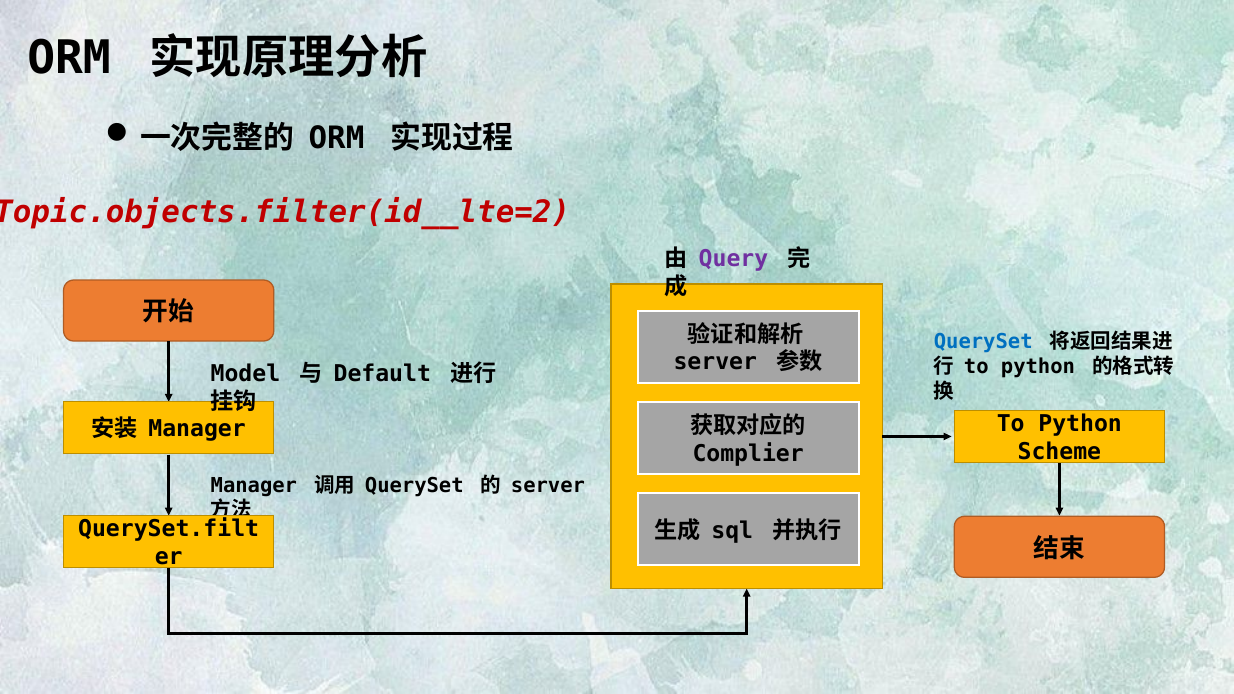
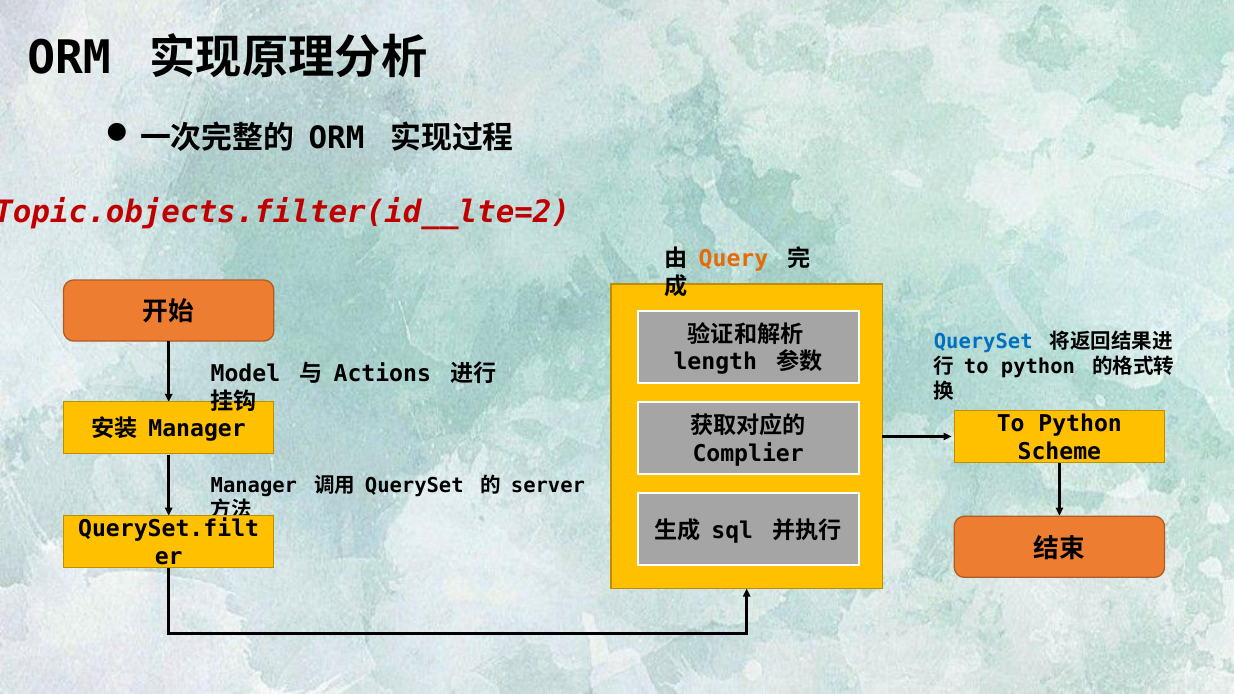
Query colour: purple -> orange (733, 259)
server: server -> length (715, 362)
Default: Default -> Actions (382, 374)
